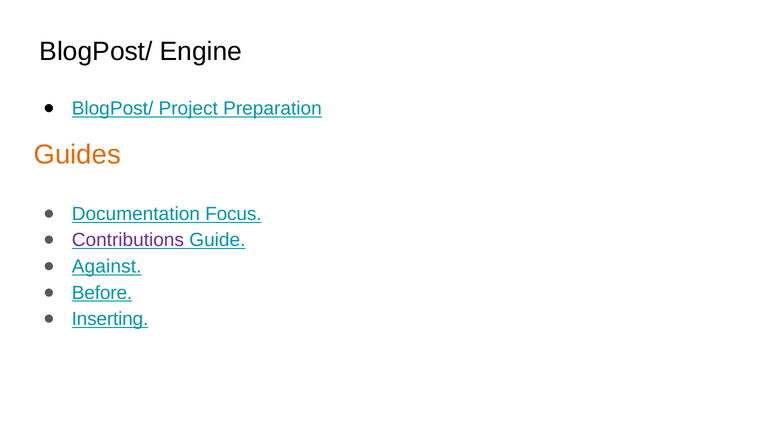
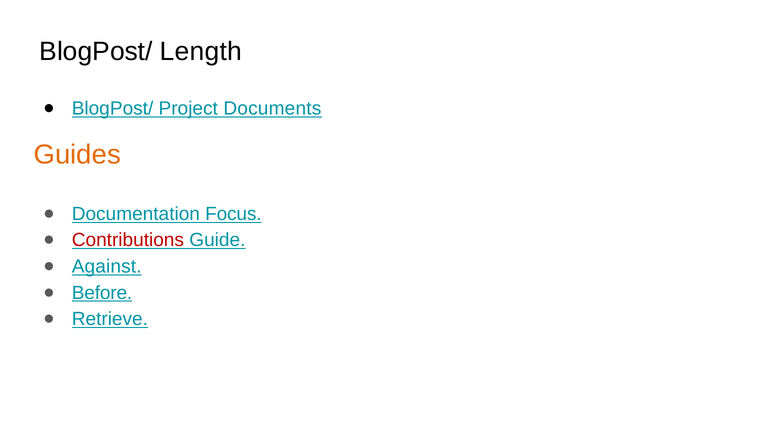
Engine: Engine -> Length (201, 51)
Preparation: Preparation -> Documents (272, 108)
Contributions colour: purple -> red (128, 240)
Inserting: Inserting -> Retrieve (110, 319)
